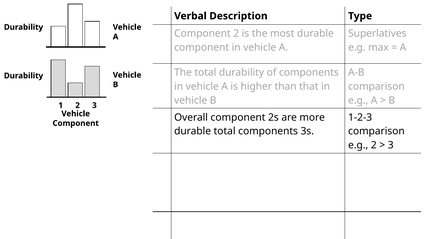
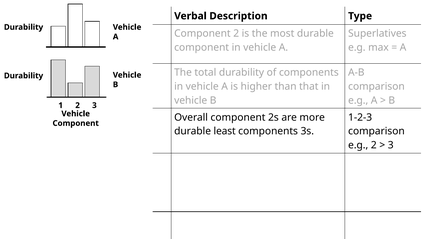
durable total: total -> least (225, 131)
